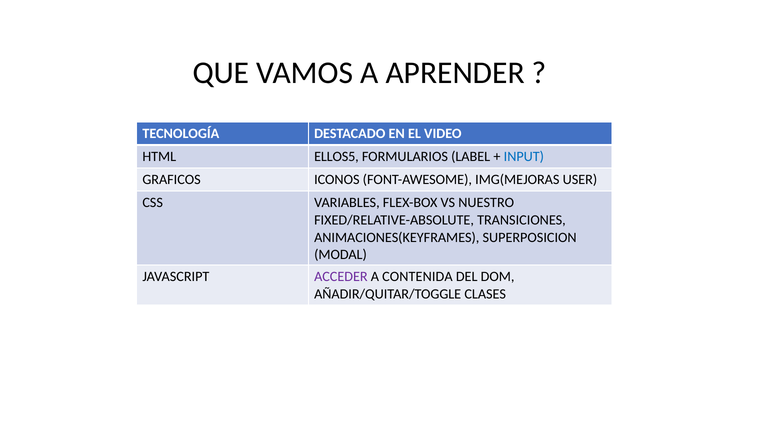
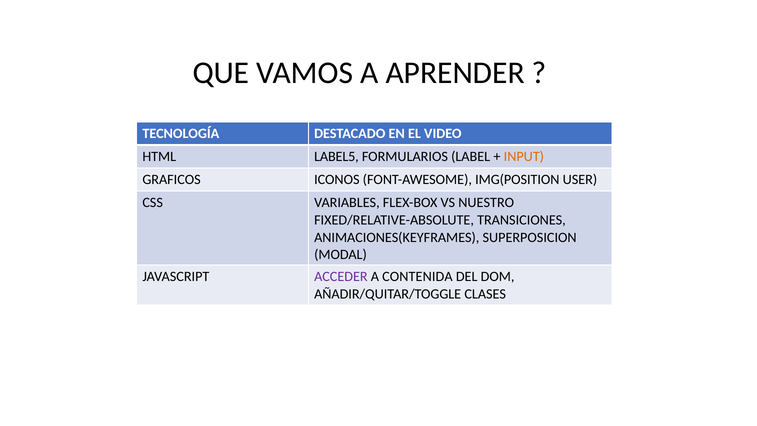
ELLOS5: ELLOS5 -> LABEL5 (336, 157)
INPUT colour: blue -> orange (524, 157)
IMG(MEJORAS: IMG(MEJORAS -> IMG(POSITION (517, 180)
